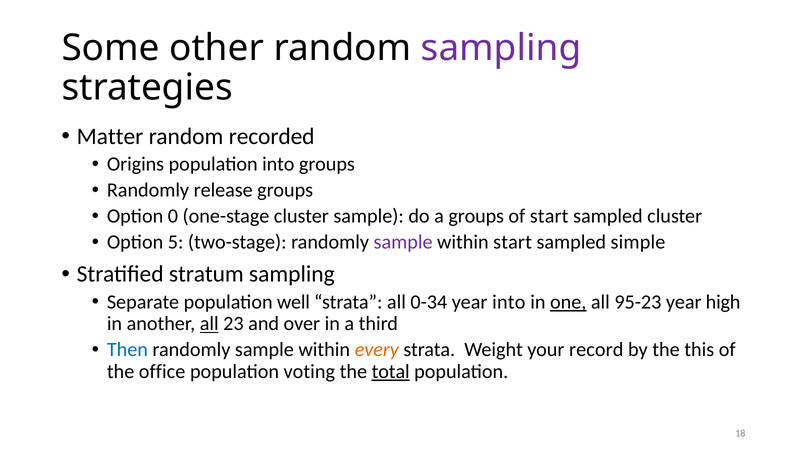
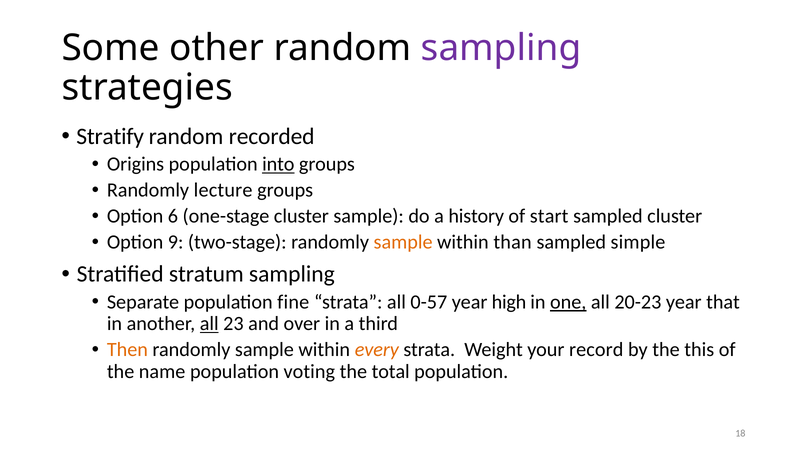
Matter: Matter -> Stratify (110, 136)
into underline: none -> present (278, 164)
release: release -> lecture (223, 190)
0: 0 -> 6 (173, 216)
a groups: groups -> history (476, 216)
5: 5 -> 9 (176, 242)
sample colour: purple -> orange (403, 242)
within start: start -> than (513, 242)
well: well -> fine (293, 302)
0-34: 0-34 -> 0-57 (429, 302)
year into: into -> high (509, 302)
95-23: 95-23 -> 20-23 (638, 302)
high: high -> that (723, 302)
Then colour: blue -> orange (127, 350)
office: office -> name (162, 372)
total underline: present -> none (391, 372)
